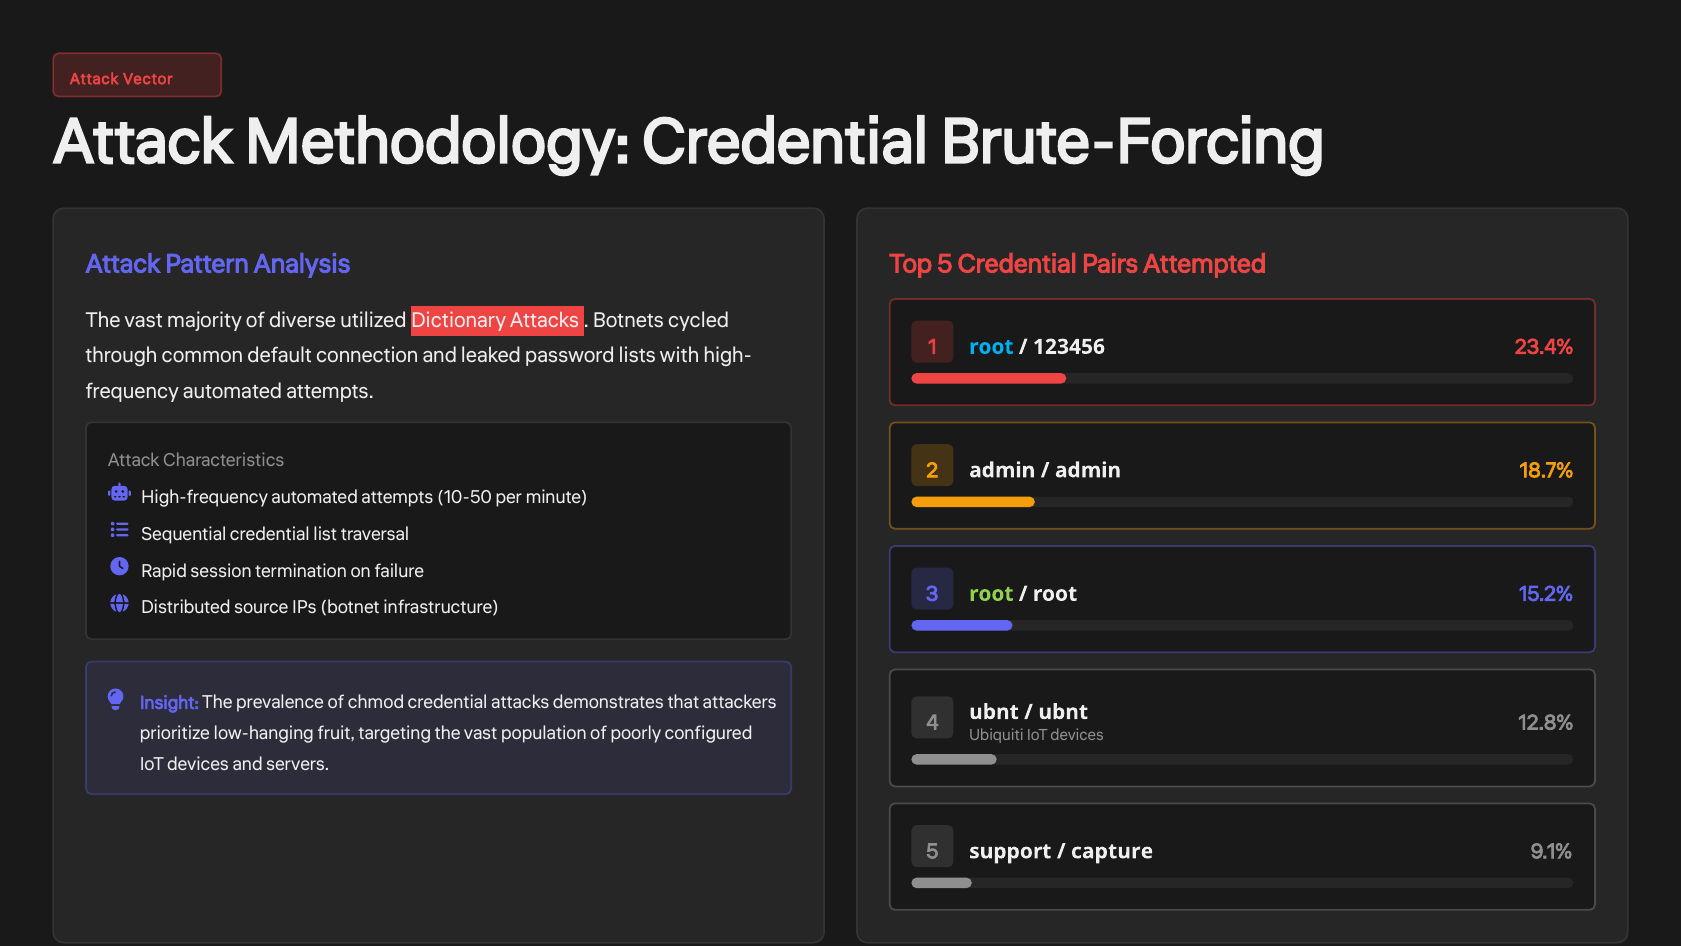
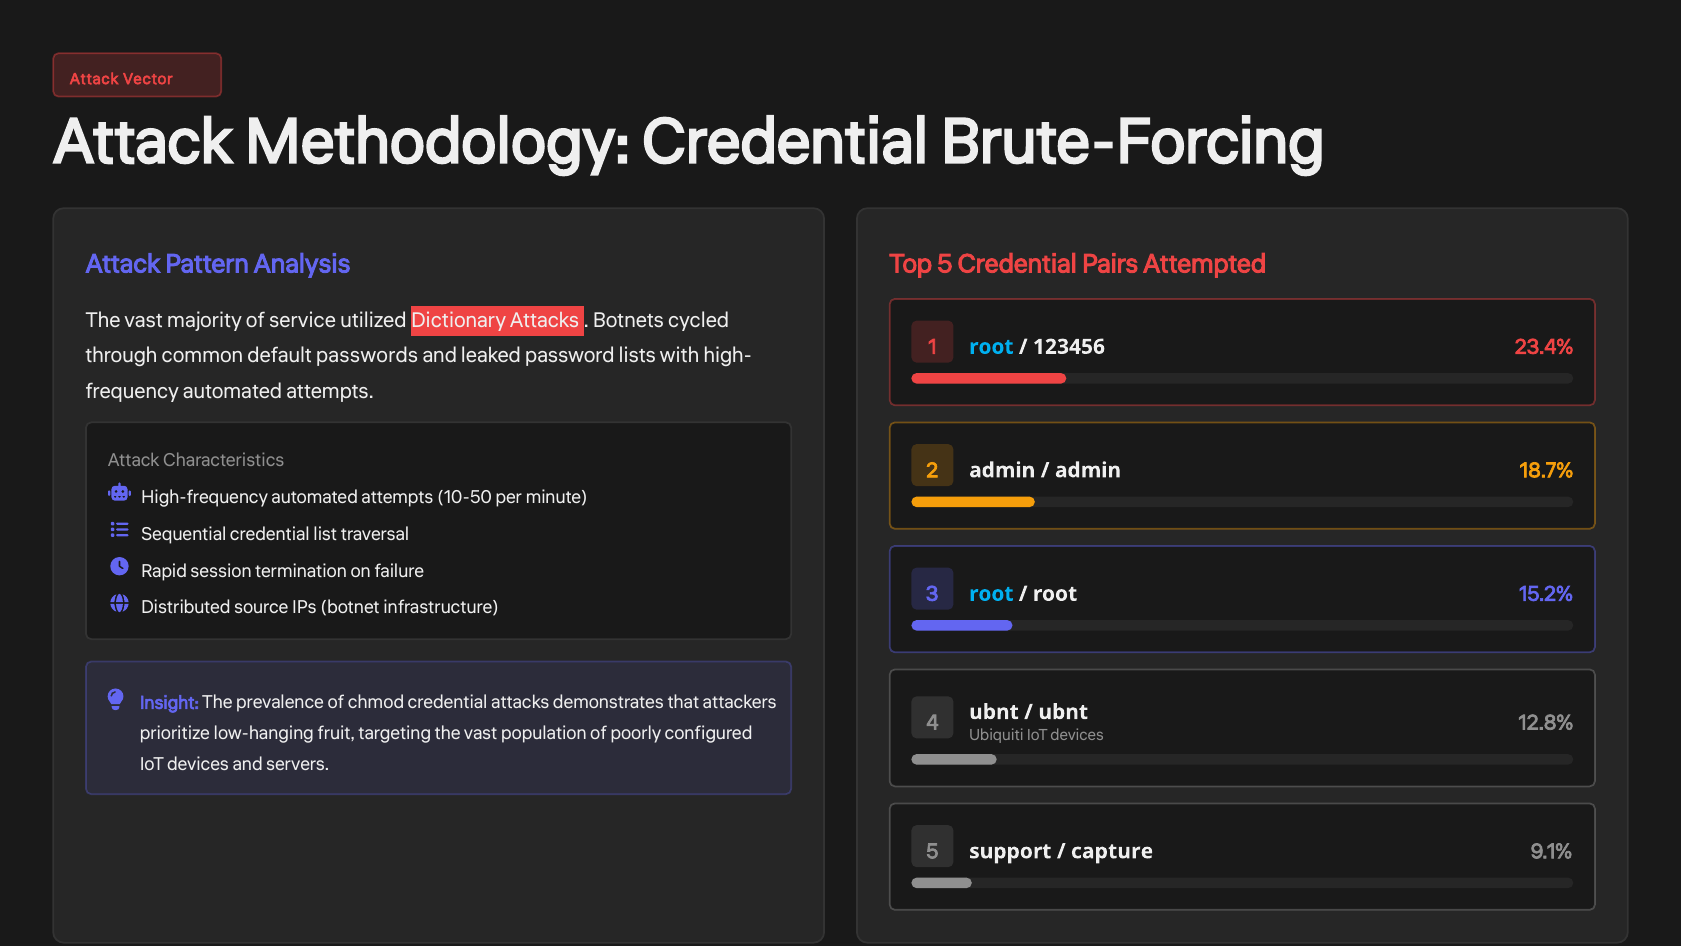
diverse: diverse -> service (303, 320)
connection: connection -> passwords (367, 356)
root colour: light green -> light blue (991, 594)
